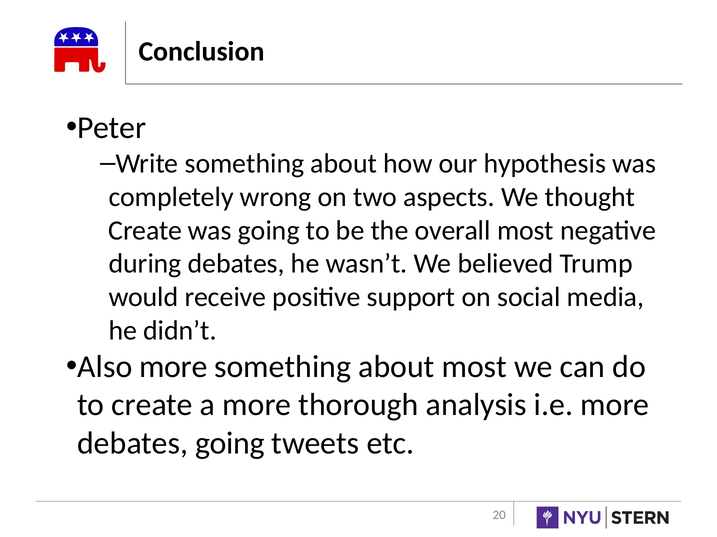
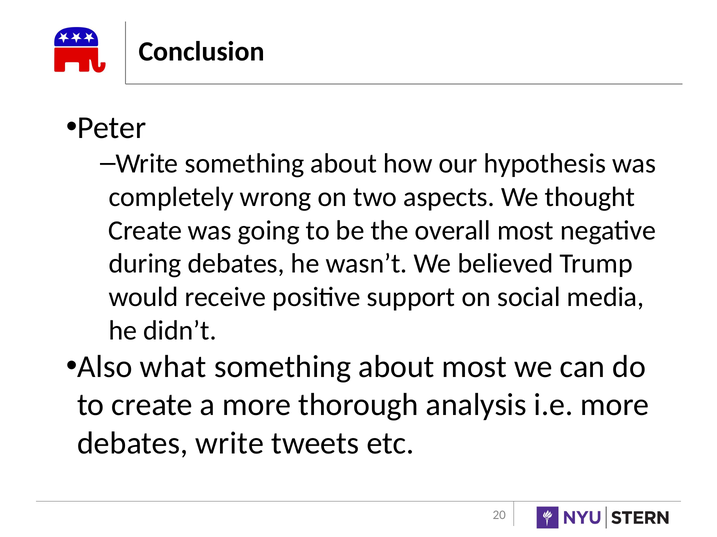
Also more: more -> what (173, 367)
debates going: going -> write (230, 444)
